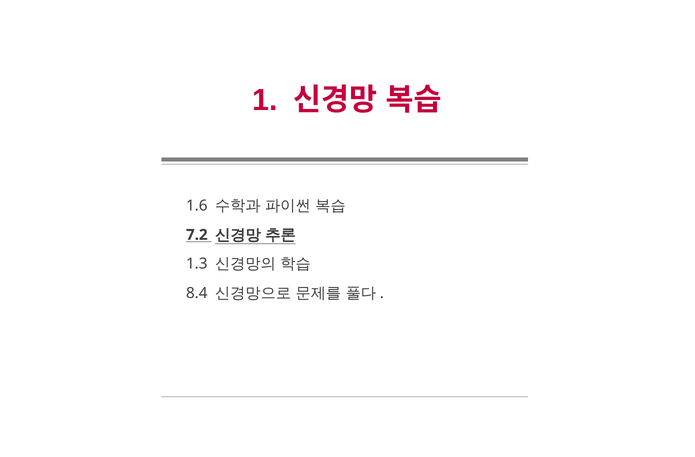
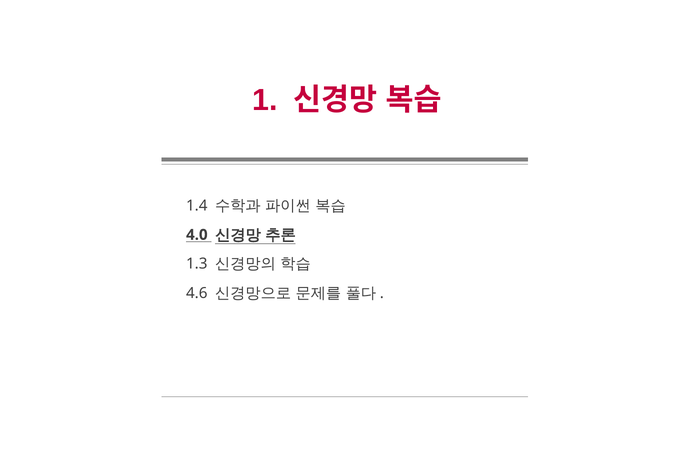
1.6: 1.6 -> 1.4 (197, 205)
7.2: 7.2 -> 4.0 (197, 235)
8.4: 8.4 -> 4.6 (197, 293)
